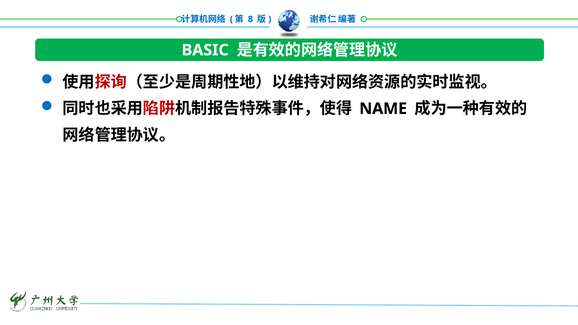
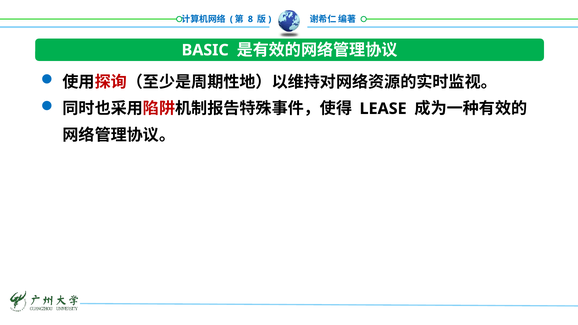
NAME: NAME -> LEASE (383, 109)
